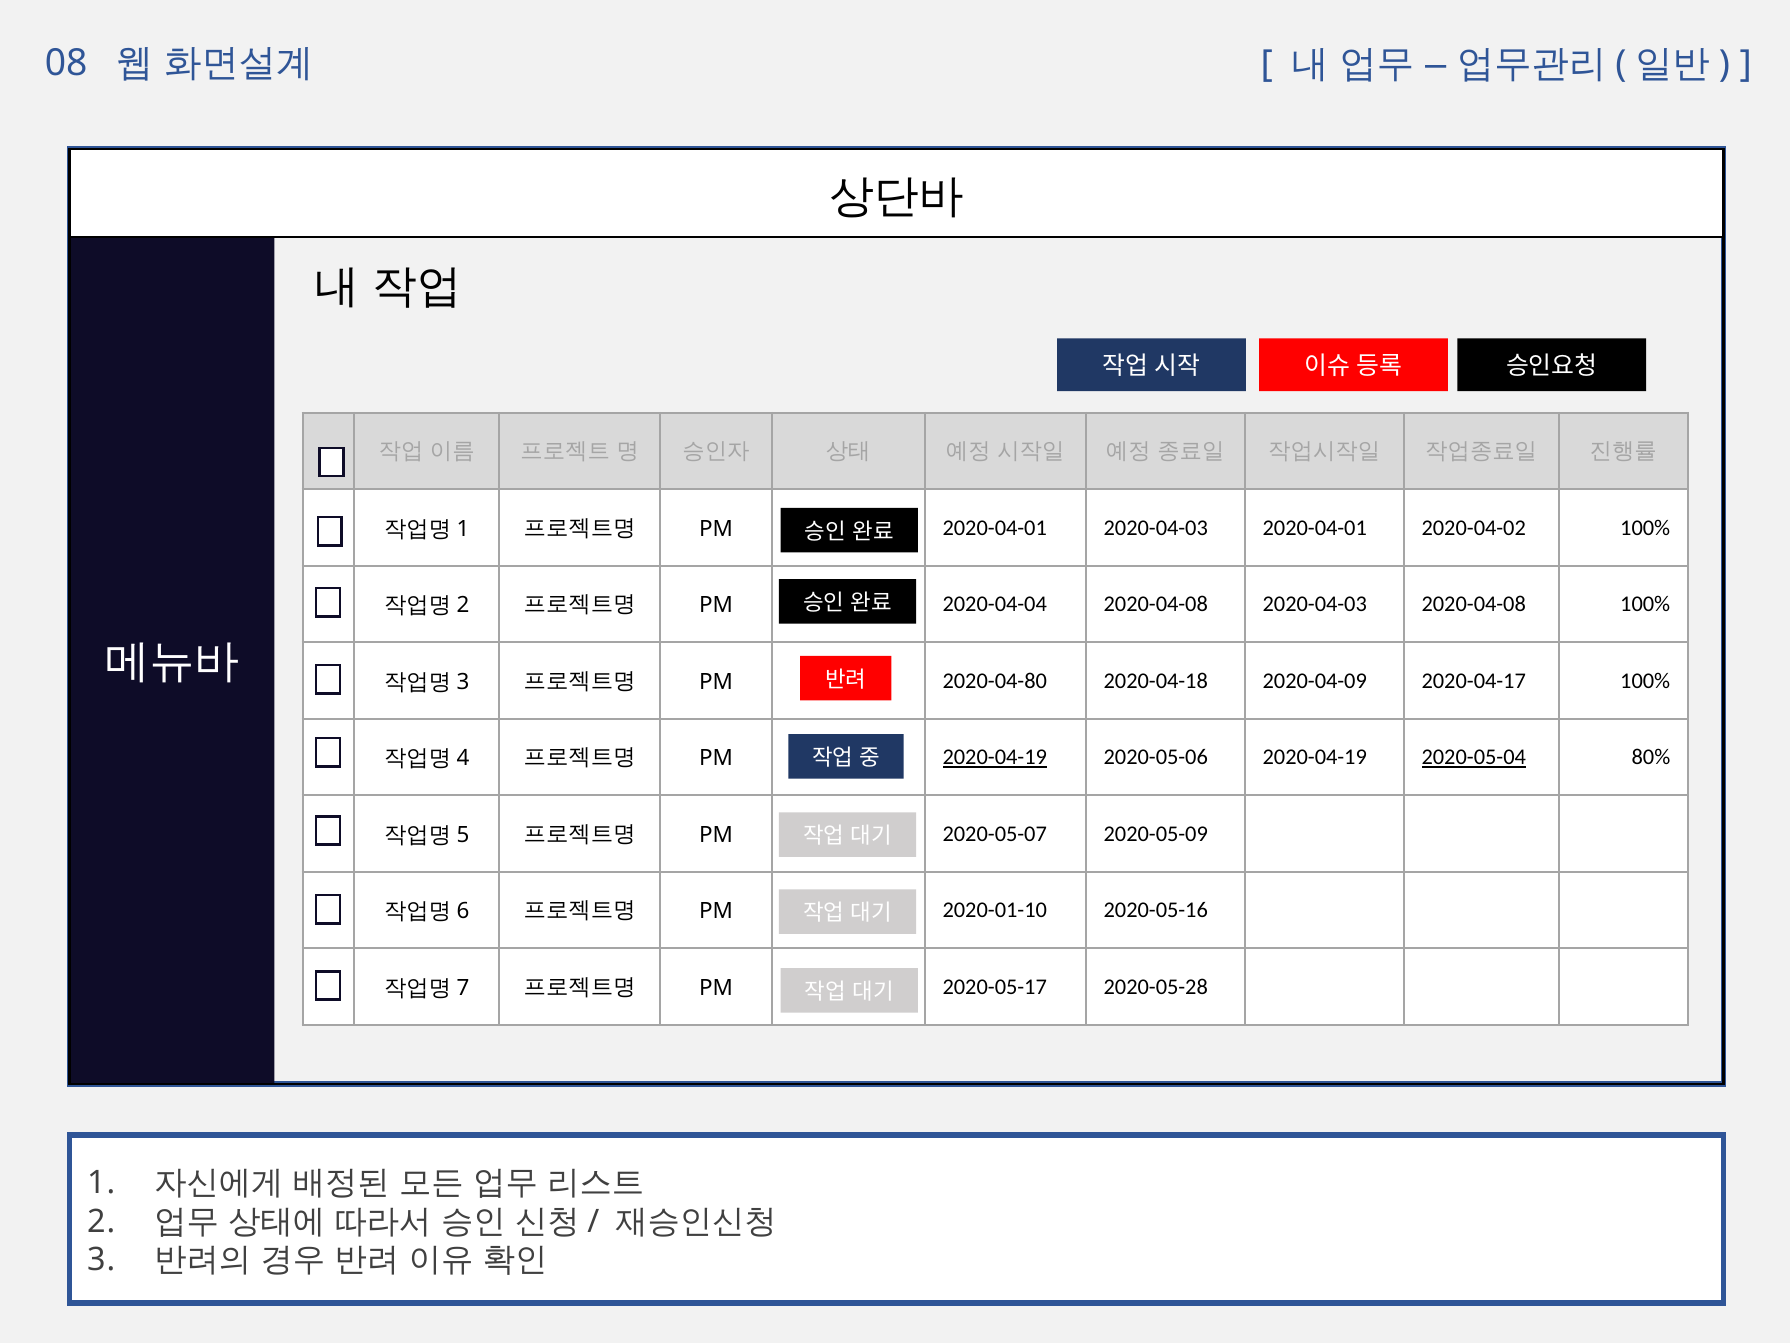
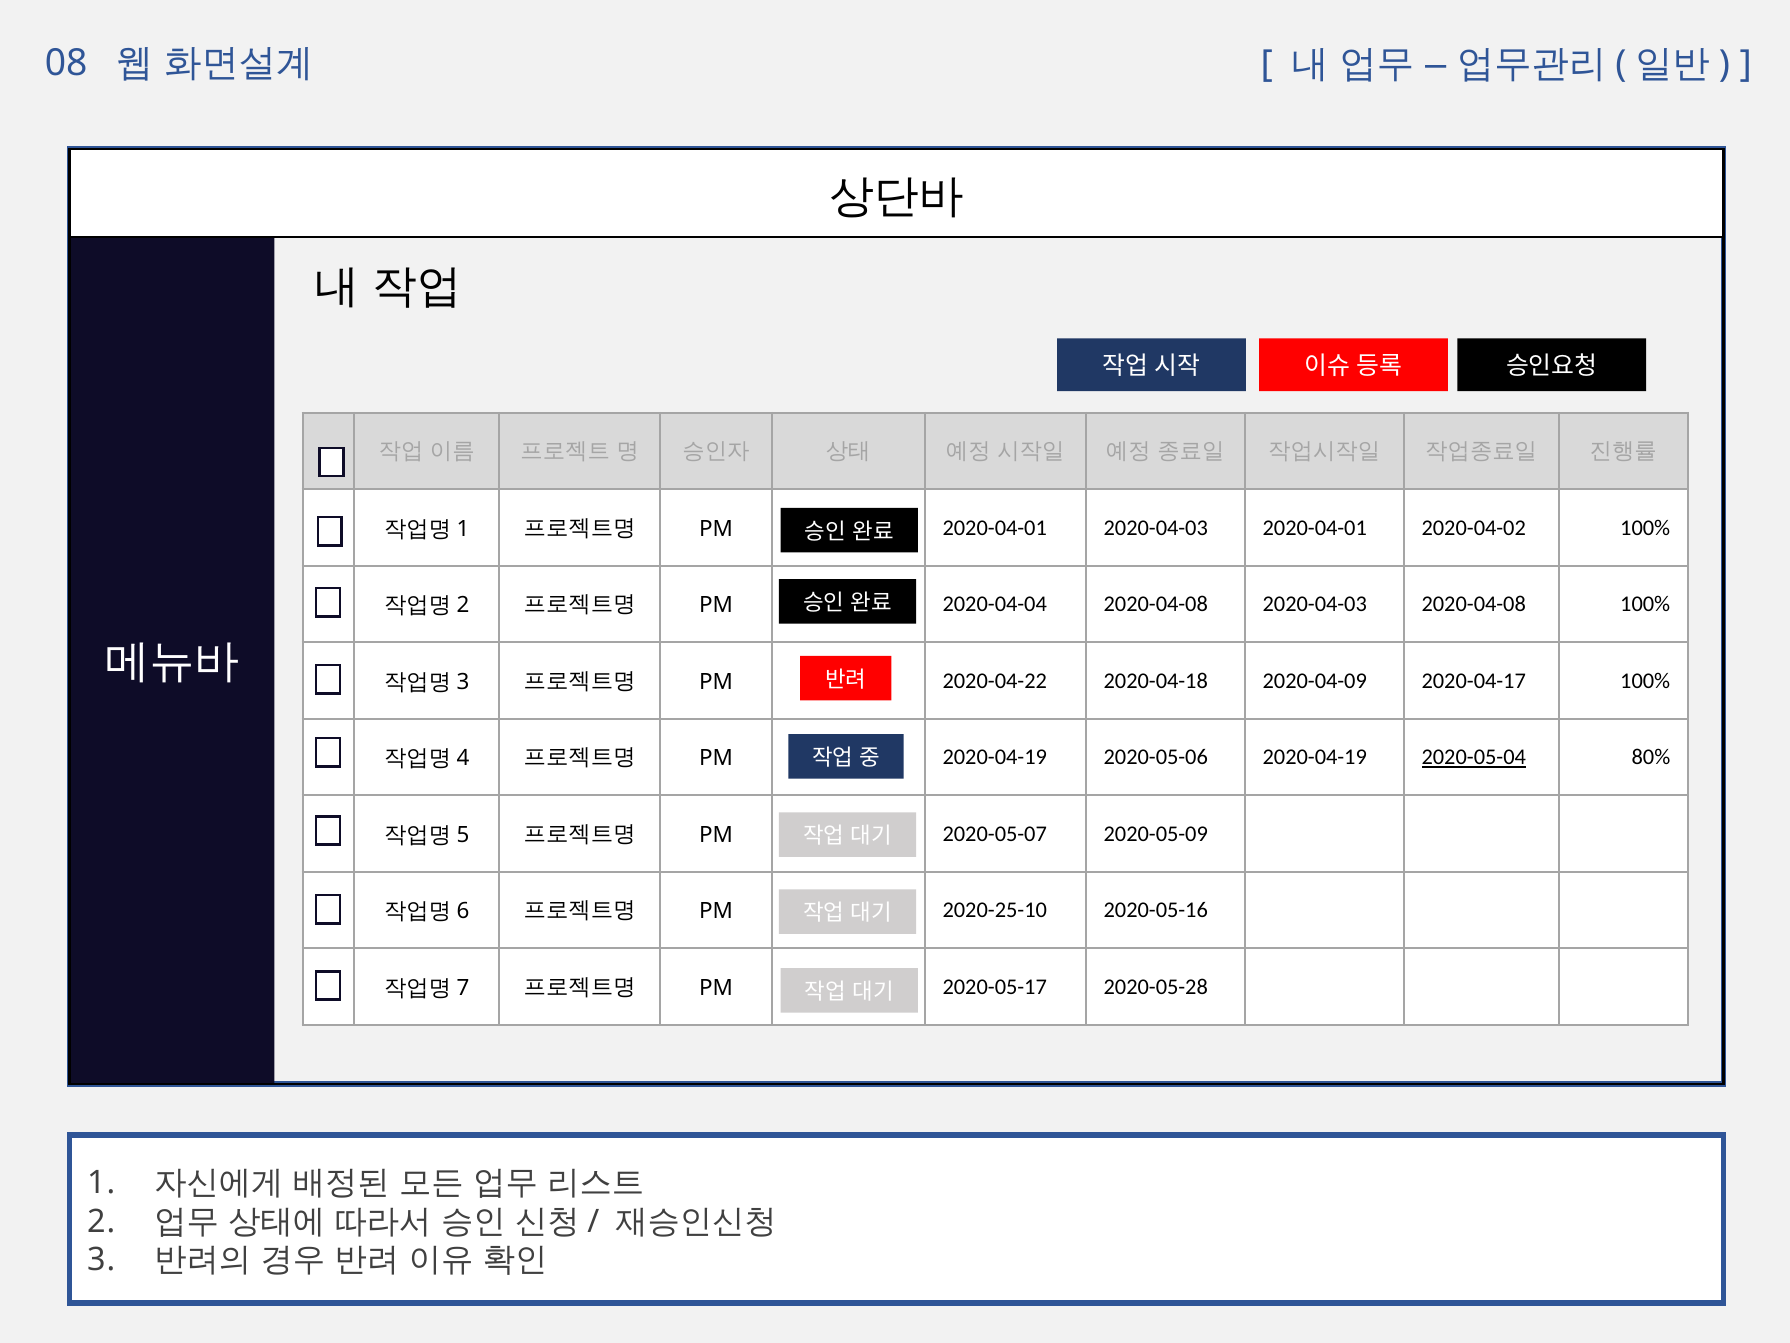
2020-04-80: 2020-04-80 -> 2020-04-22 (995, 681)
2020-04-19 underline: present -> none (995, 757)
2020-01-10: 2020-01-10 -> 2020-25-10 (995, 910)
